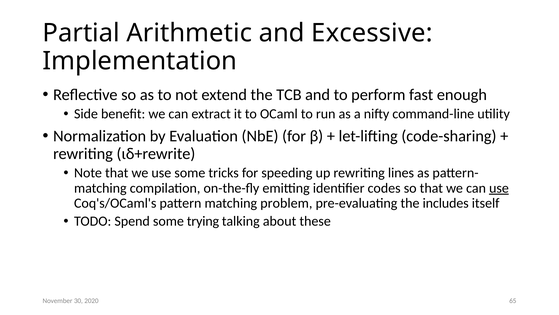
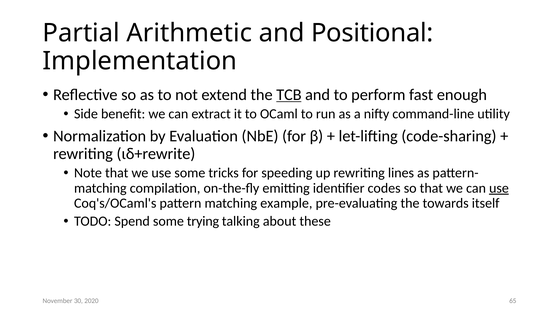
Excessive: Excessive -> Positional (372, 33)
TCB underline: none -> present (289, 94)
problem: problem -> example (286, 203)
includes: includes -> towards (446, 203)
